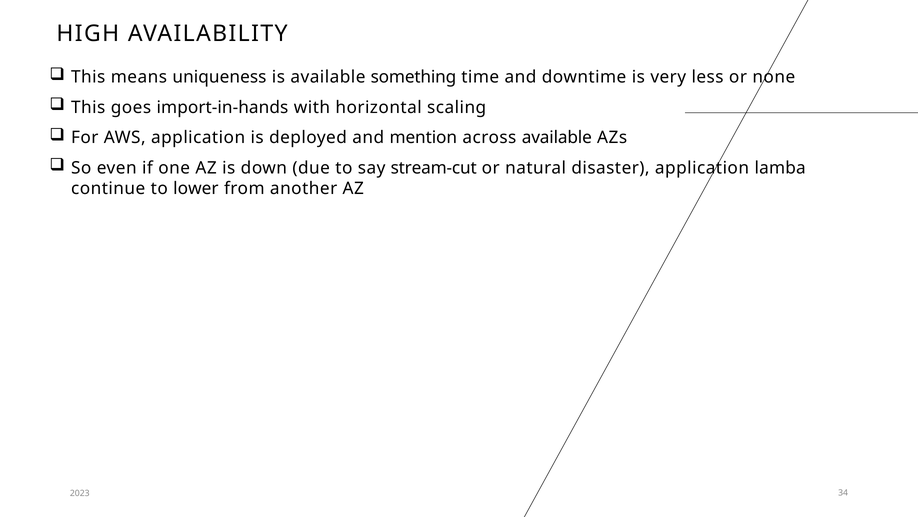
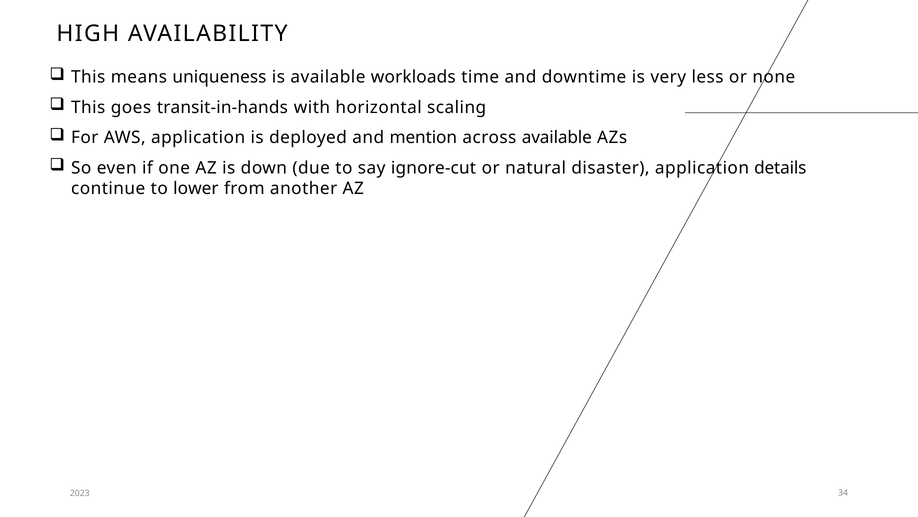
something: something -> workloads (413, 77)
import-in-hands: import-in-hands -> transit-in-hands (222, 107)
stream-cut: stream-cut -> ignore-cut (434, 168)
lamba: lamba -> details (780, 168)
